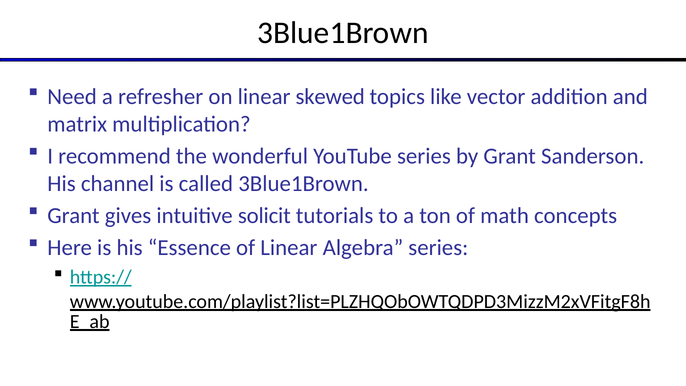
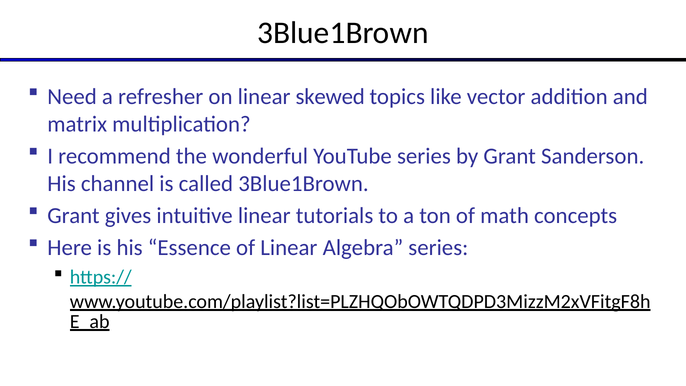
intuitive solicit: solicit -> linear (264, 215)
